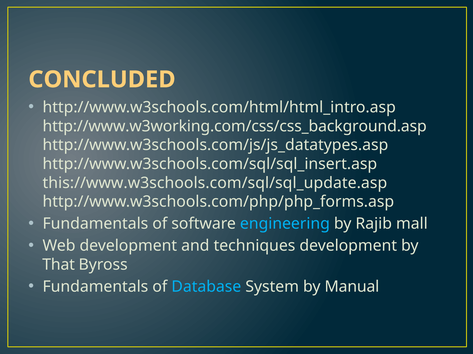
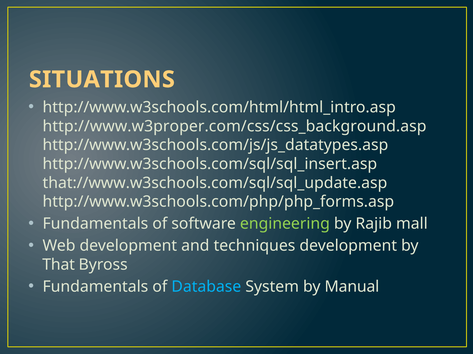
CONCLUDED: CONCLUDED -> SITUATIONS (102, 80)
http://www.w3working.com/css/css_background.asp: http://www.w3working.com/css/css_background.asp -> http://www.w3proper.com/css/css_background.asp (235, 126)
this://www.w3schools.com/sql/sql_update.asp: this://www.w3schools.com/sql/sql_update.asp -> that://www.w3schools.com/sql/sql_update.asp (215, 183)
engineering colour: light blue -> light green (285, 224)
